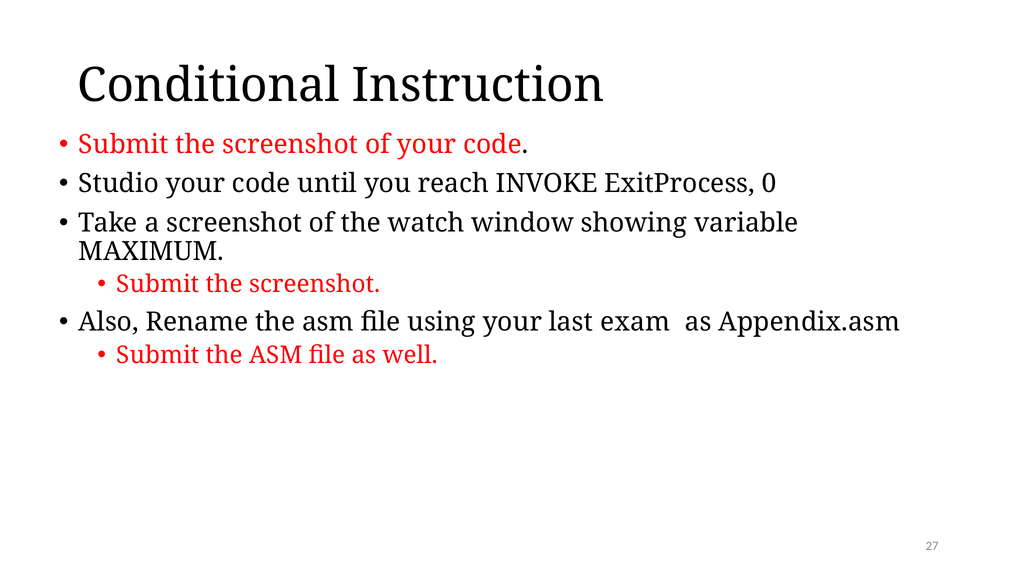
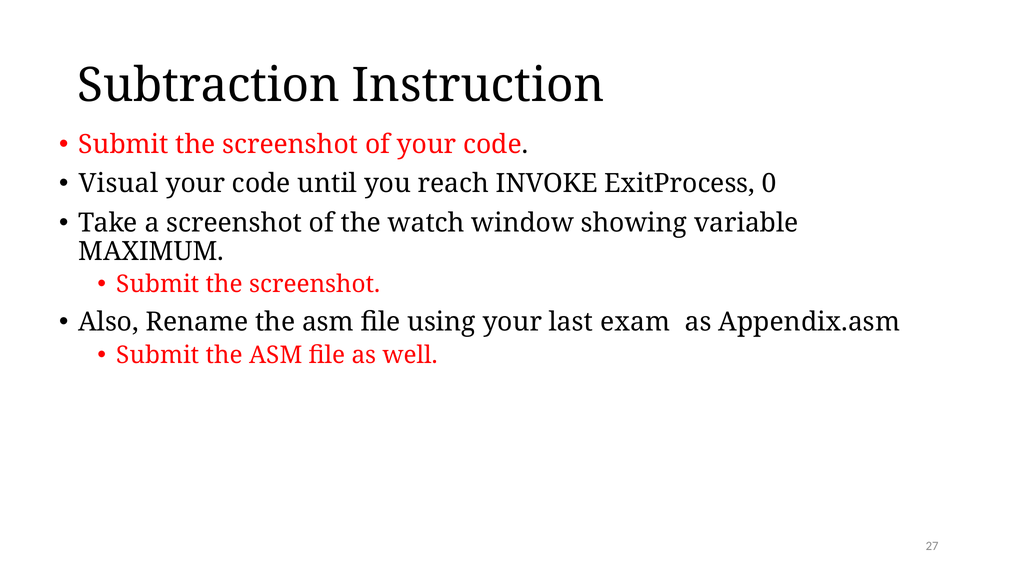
Conditional: Conditional -> Subtraction (209, 85)
Studio: Studio -> Visual (119, 184)
